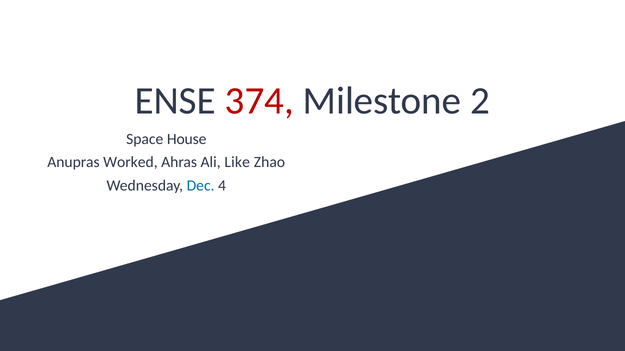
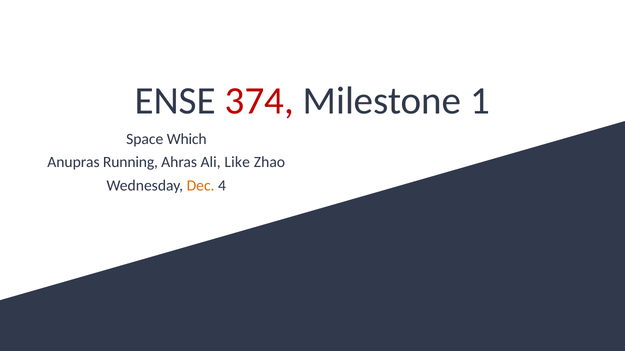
2: 2 -> 1 (480, 101)
House: House -> Which (187, 139)
Worked: Worked -> Running (130, 162)
Dec colour: blue -> orange (201, 186)
